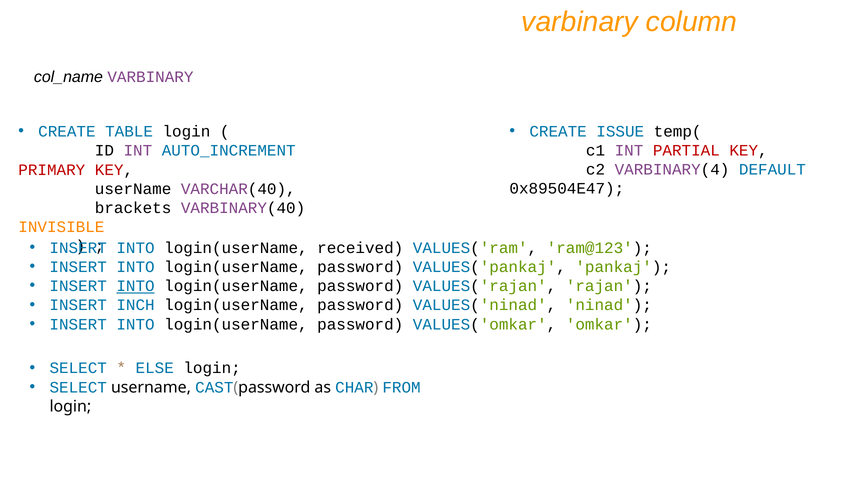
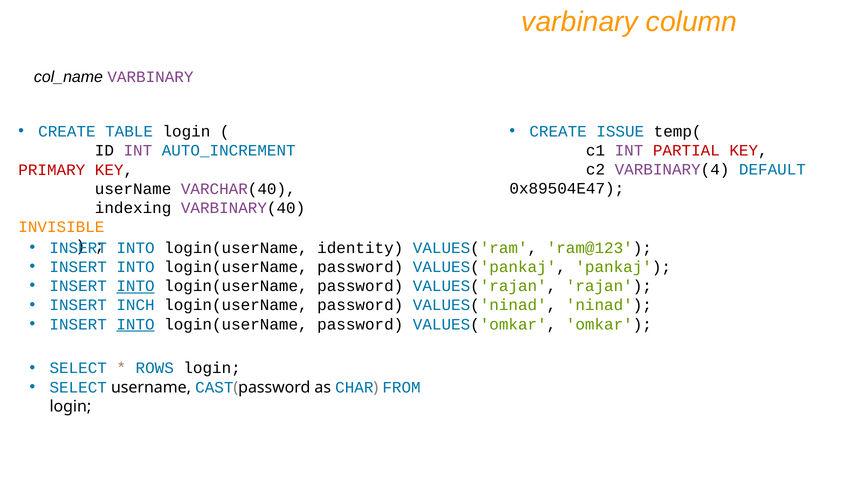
brackets: brackets -> indexing (133, 208)
received: received -> identity (360, 248)
INTO underline: none -> present (136, 324)
ELSE: ELSE -> ROWS (155, 368)
